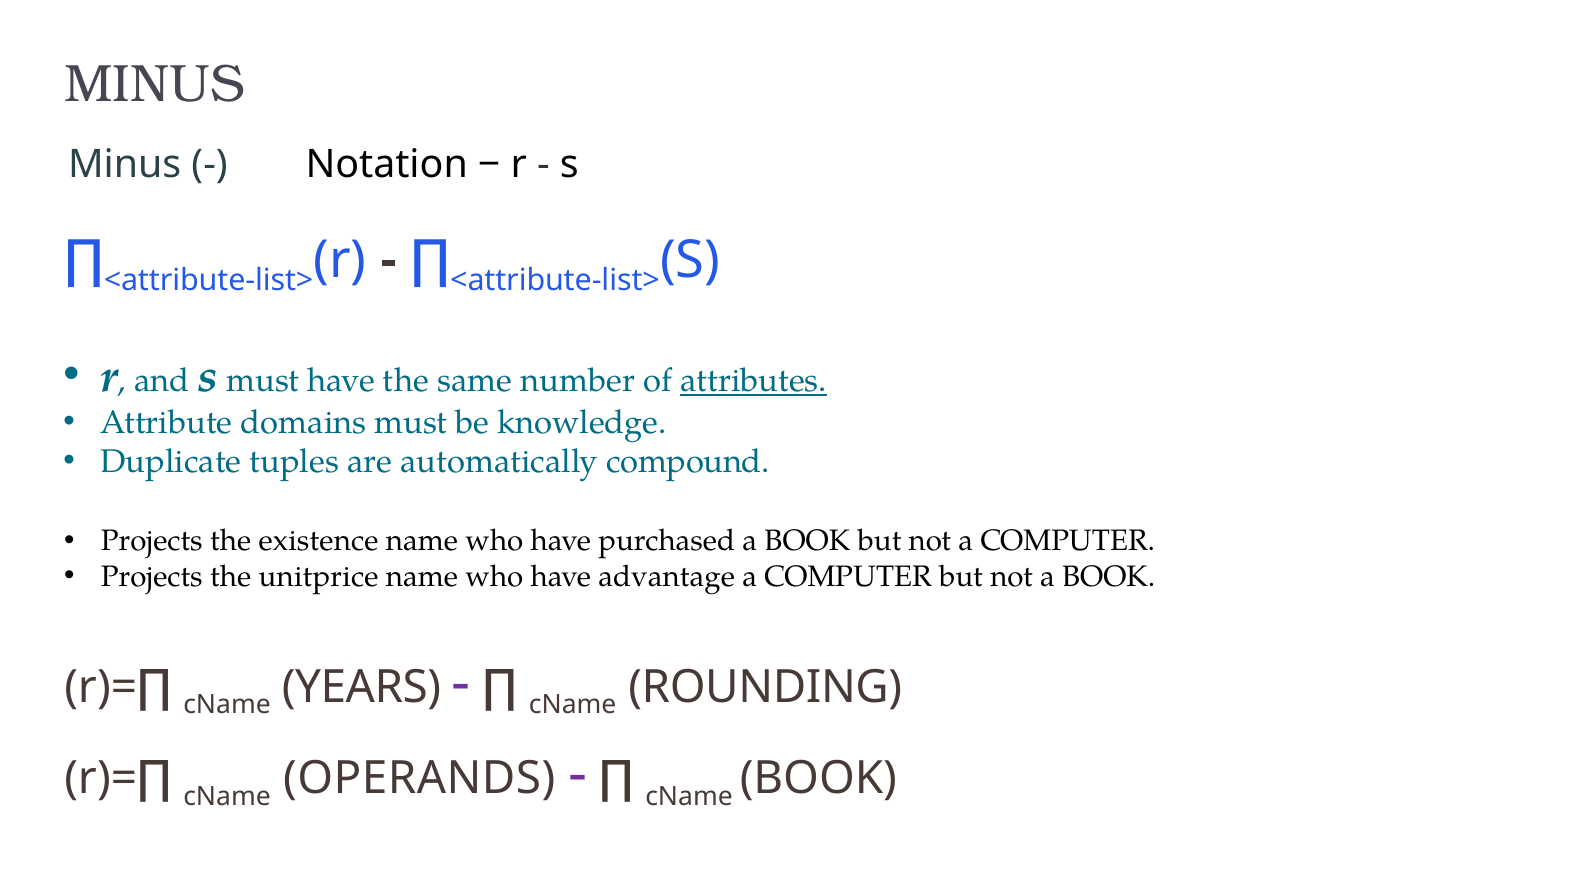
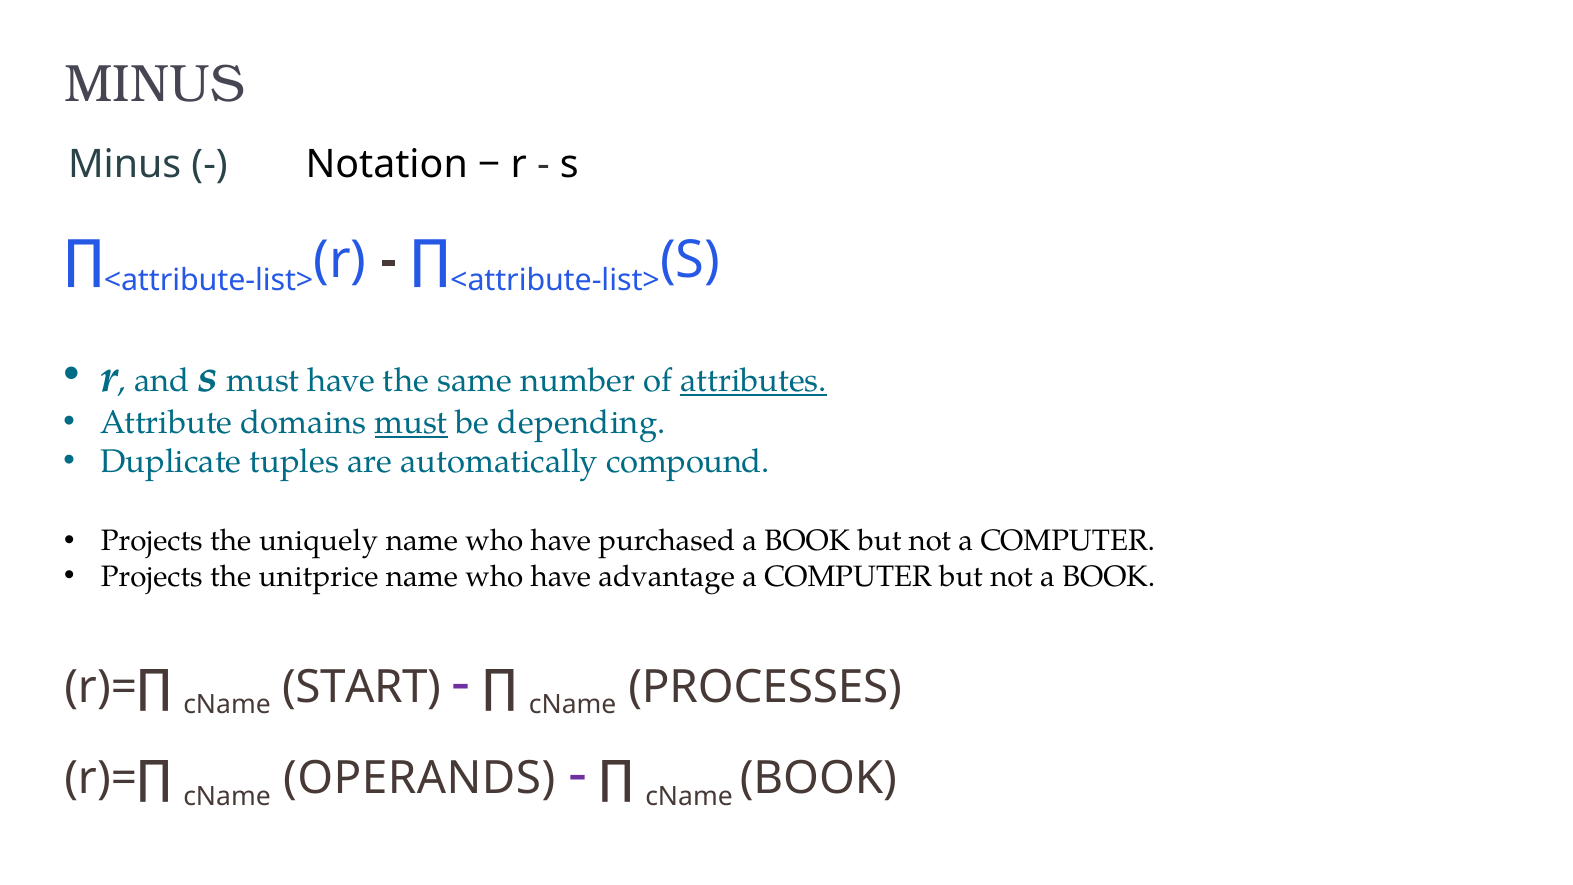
must underline: none -> present (411, 423)
knowledge: knowledge -> depending (582, 423)
existence: existence -> uniquely (319, 541)
YEARS: YEARS -> START (362, 687)
ROUNDING: ROUNDING -> PROCESSES (765, 687)
